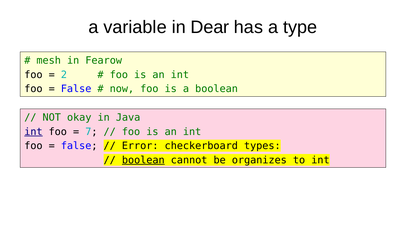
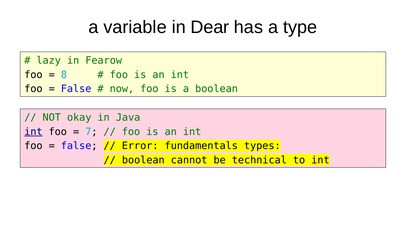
mesh: mesh -> lazy (49, 61)
2: 2 -> 8 (64, 75)
checkerboard: checkerboard -> fundamentals (201, 146)
boolean underline: present -> none (143, 160)
organizes: organizes -> technical (259, 160)
